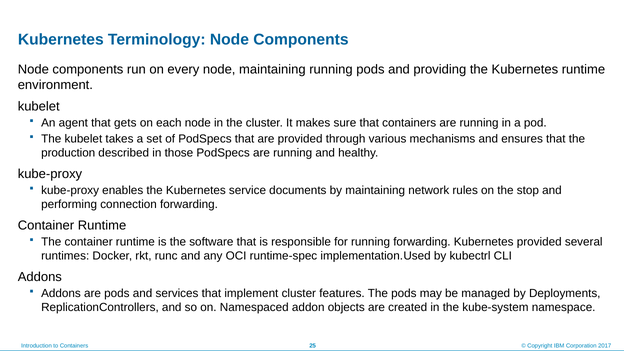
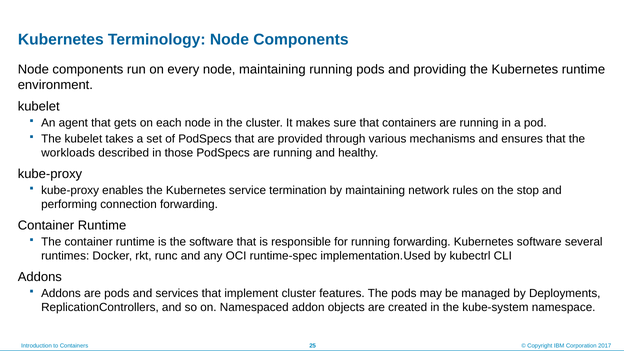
production: production -> workloads (68, 153)
documents: documents -> termination (298, 191)
Kubernetes provided: provided -> software (539, 242)
